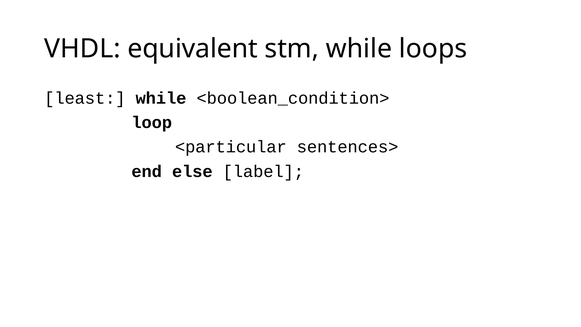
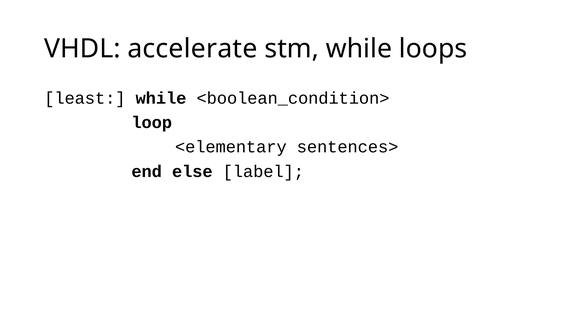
equivalent: equivalent -> accelerate (192, 49)
<particular: <particular -> <elementary (231, 147)
